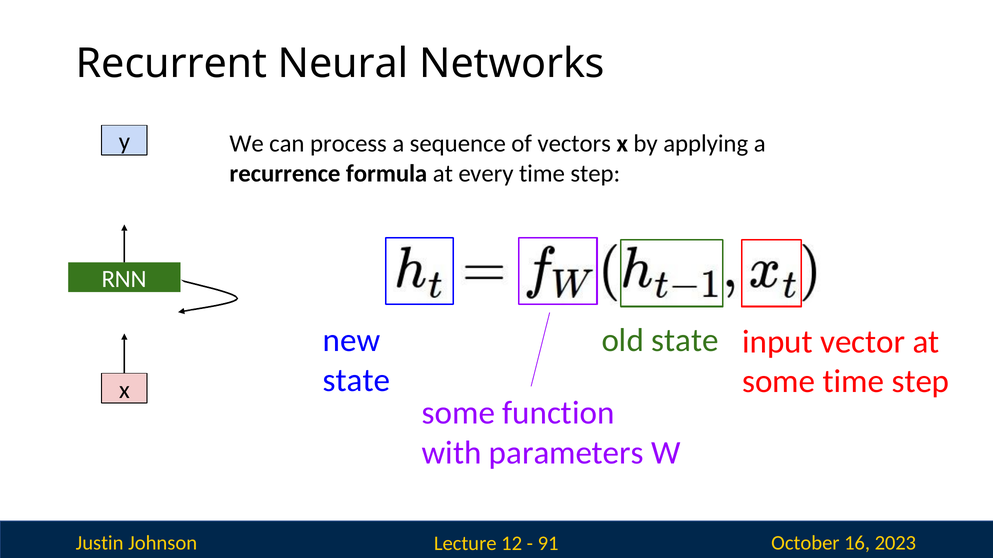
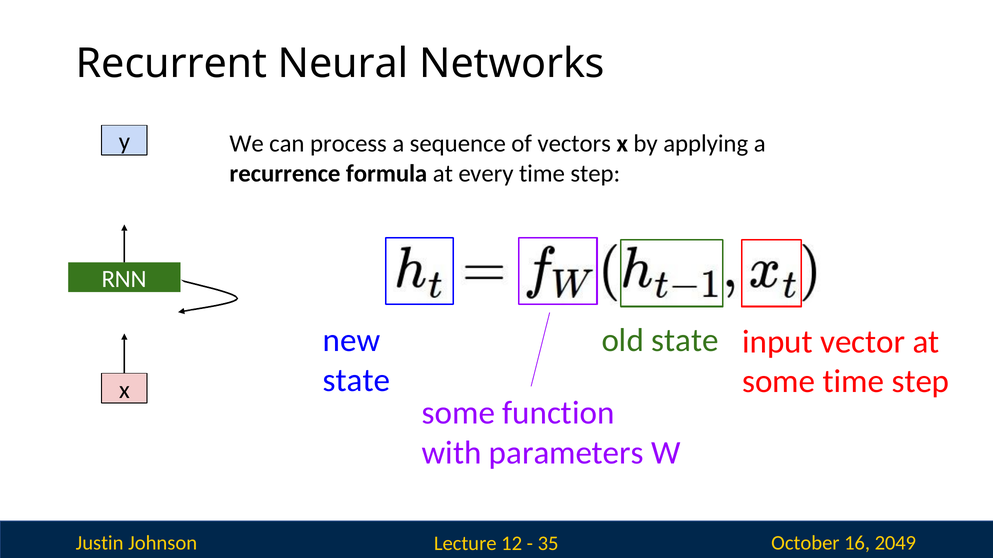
91: 91 -> 35 (548, 544)
2023: 2023 -> 2049 (895, 543)
